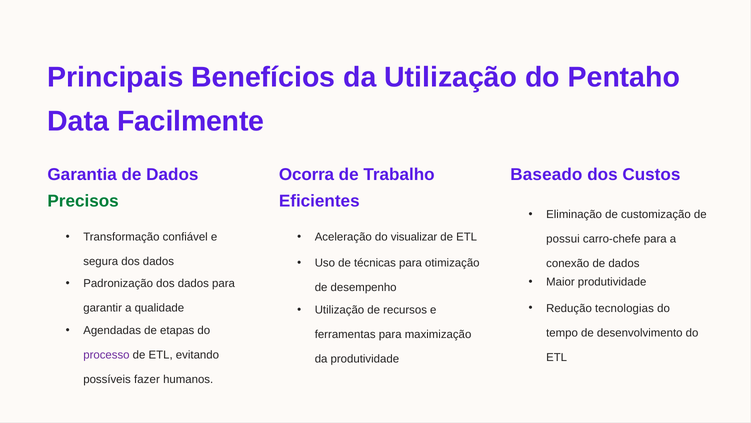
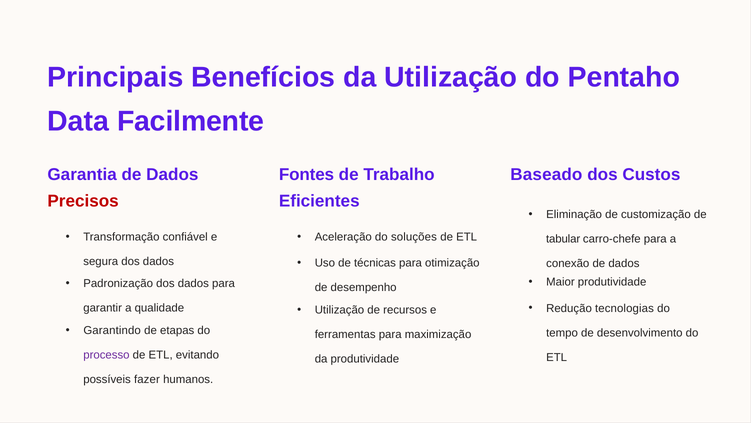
Ocorra: Ocorra -> Fontes (307, 174)
Precisos colour: green -> red (83, 201)
visualizar: visualizar -> soluções (414, 237)
possui: possui -> tabular (563, 239)
Agendadas: Agendadas -> Garantindo (112, 330)
